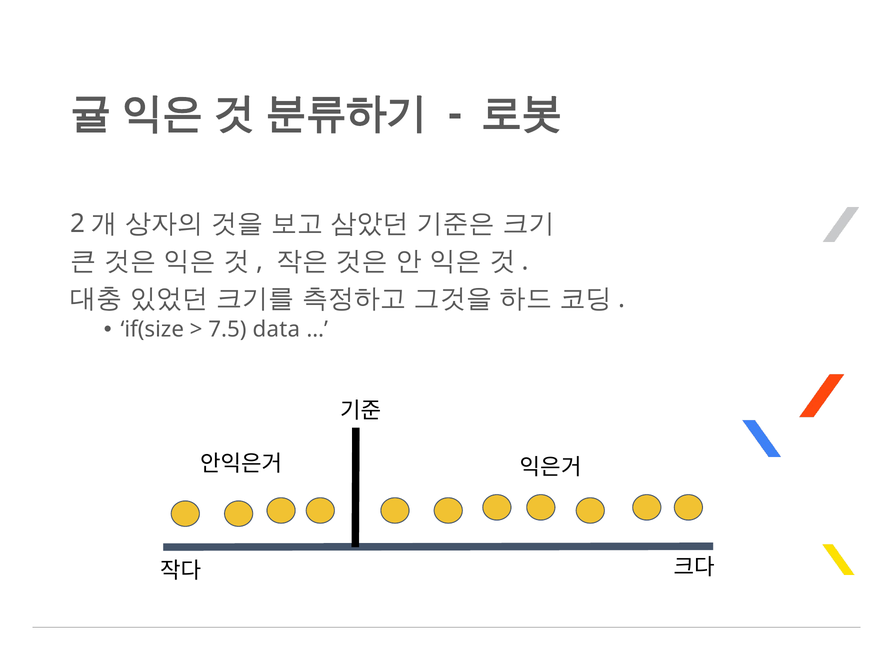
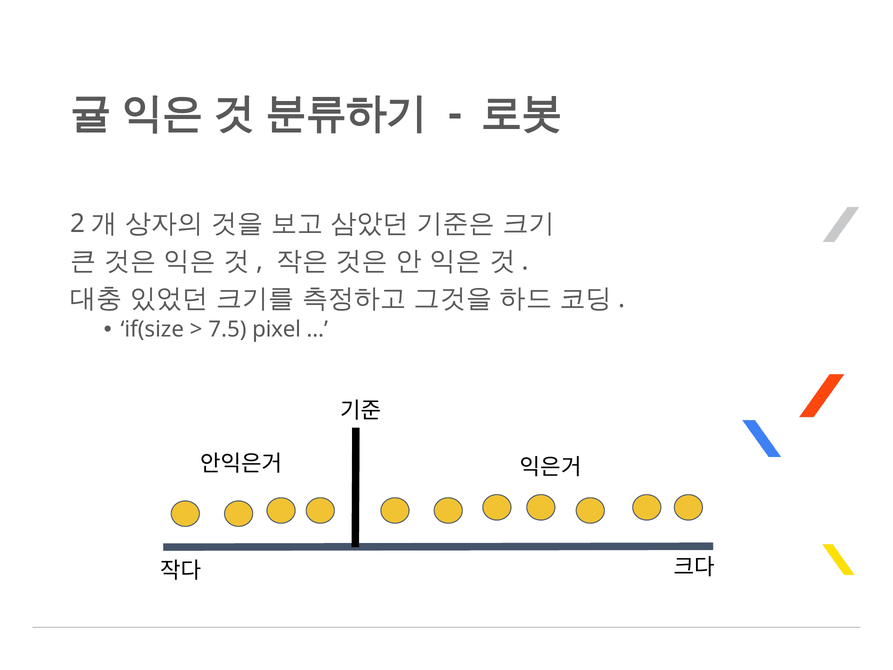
data: data -> pixel (277, 329)
